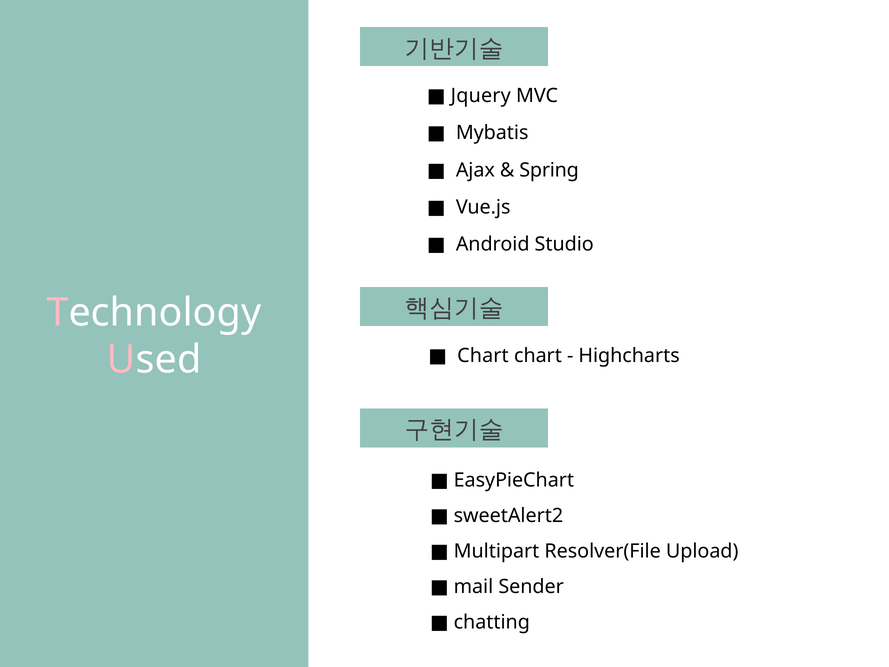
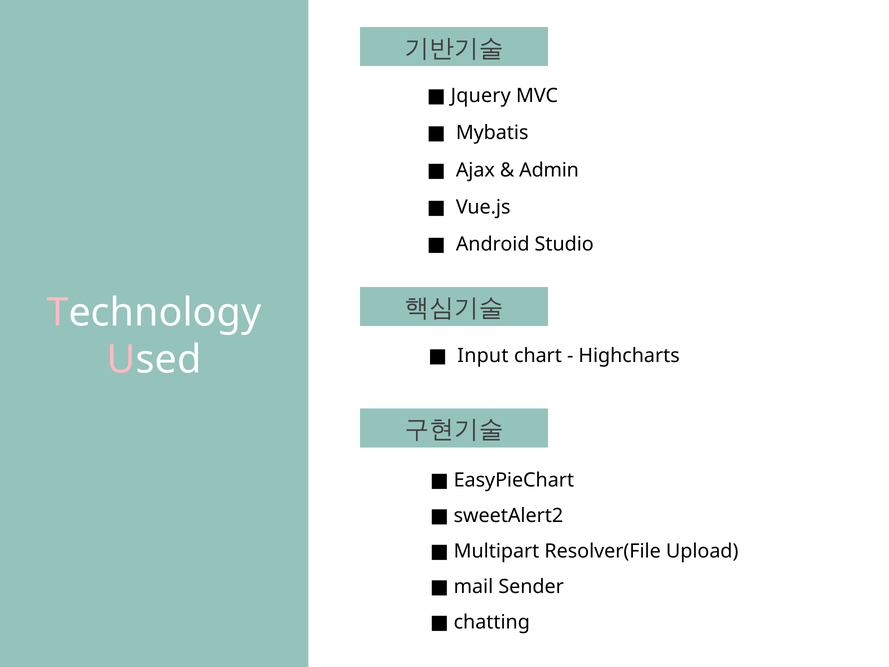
Spring: Spring -> Admin (549, 170)
Chart: Chart -> Input (483, 355)
